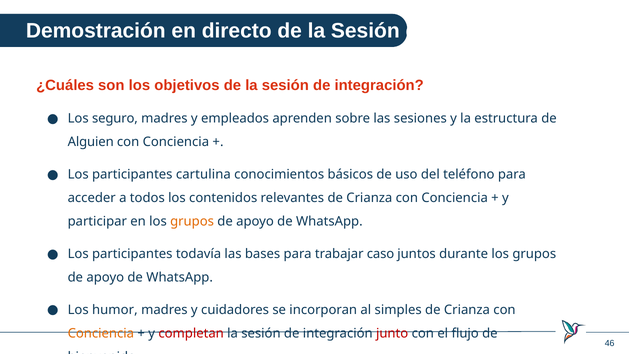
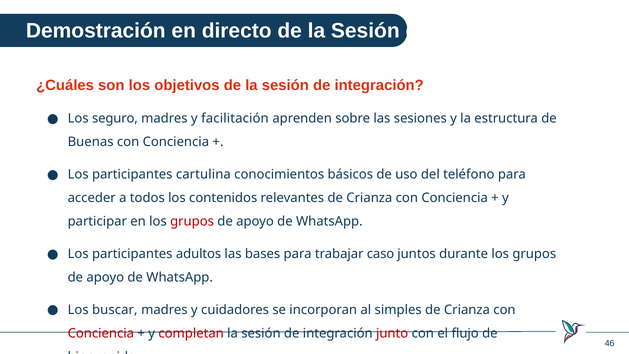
empleados: empleados -> facilitación (235, 118)
Alguien: Alguien -> Buenas (91, 142)
grupos colour: orange -> red (192, 221)
todavía: todavía -> adultos (199, 254)
humor: humor -> buscar (115, 310)
Conciencia colour: orange -> red (101, 333)
